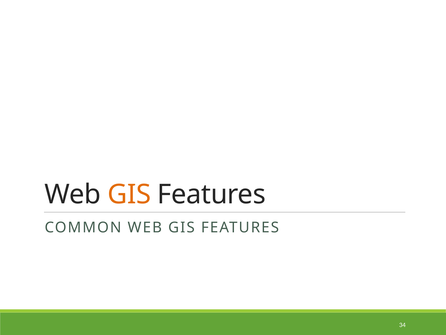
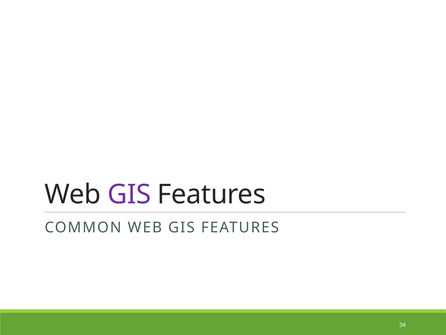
GIS colour: orange -> purple (129, 194)
